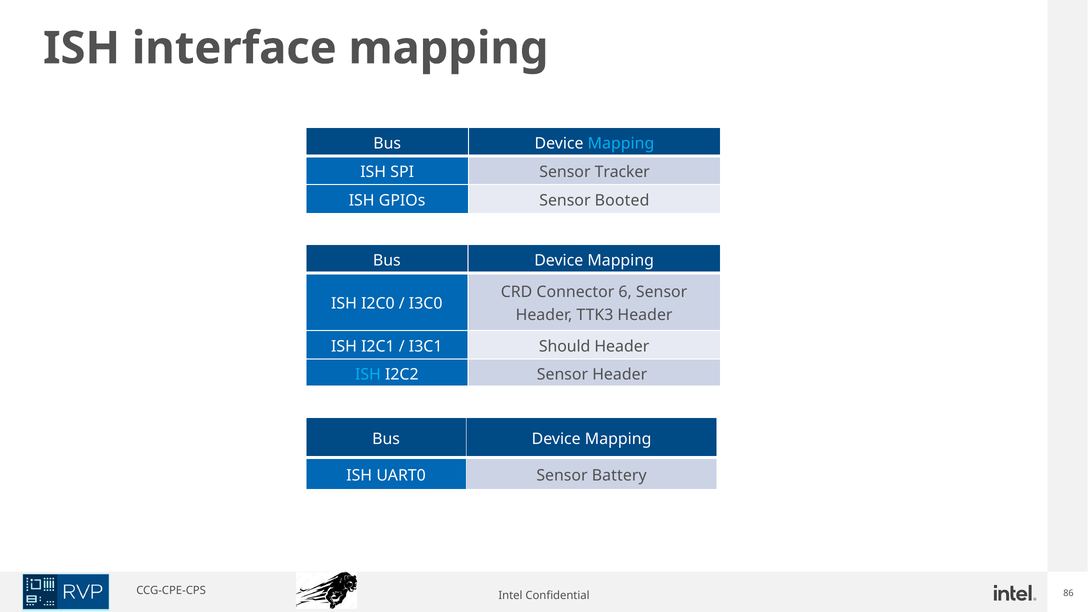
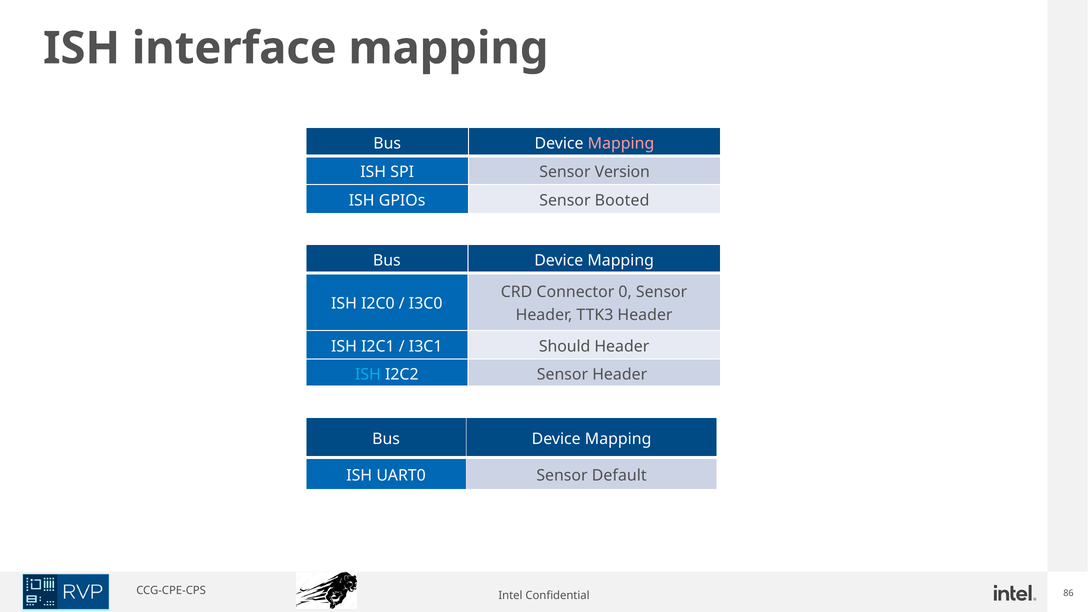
Mapping colour: light blue -> pink (621, 143)
Tracker: Tracker -> Version (622, 172)
6: 6 -> 0 (625, 292)
Battery: Battery -> Default (619, 475)
